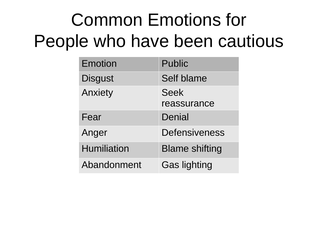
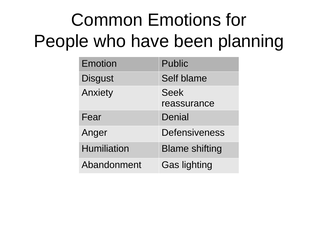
cautious: cautious -> planning (251, 41)
